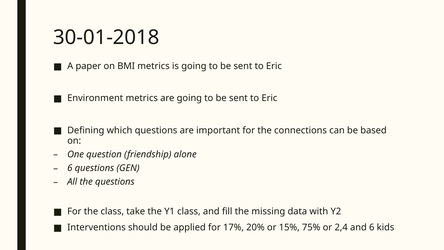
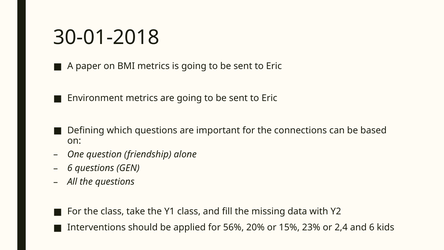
17%: 17% -> 56% (234, 227)
75%: 75% -> 23% (311, 227)
